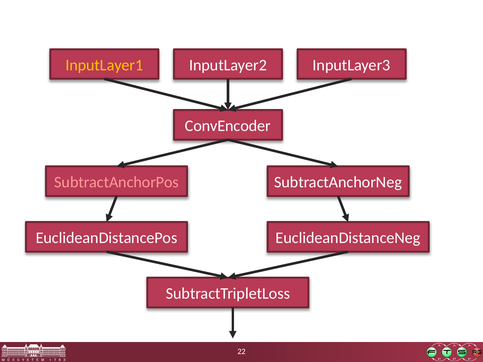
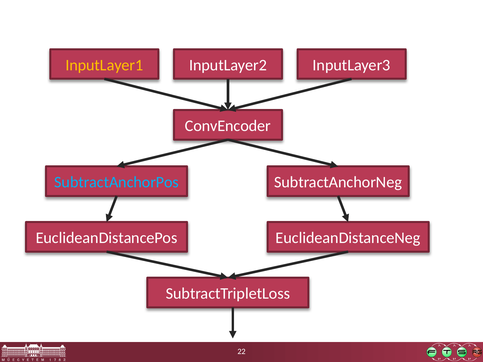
SubtractAnchorPos colour: pink -> light blue (117, 182)
